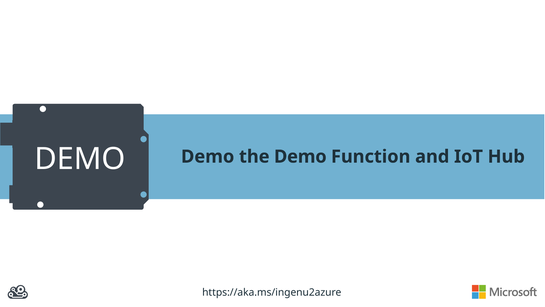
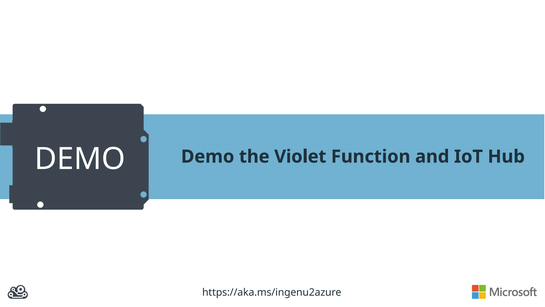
the Demo: Demo -> Violet (300, 156)
